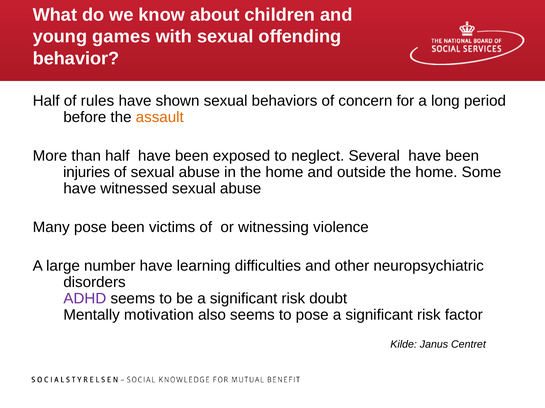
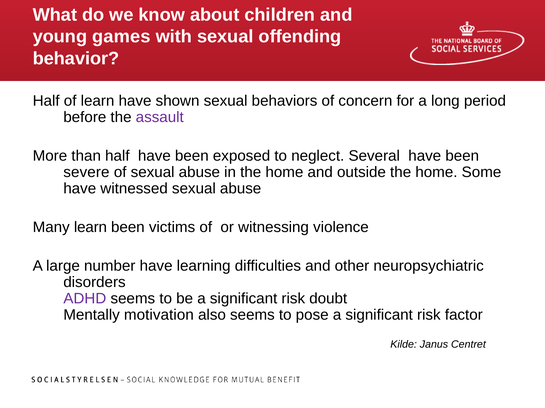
of rules: rules -> learn (98, 101)
assault colour: orange -> purple (160, 117)
injuries: injuries -> severe (86, 173)
Many pose: pose -> learn (90, 228)
